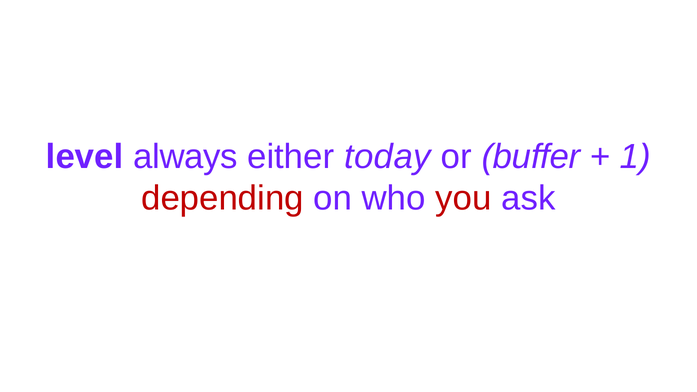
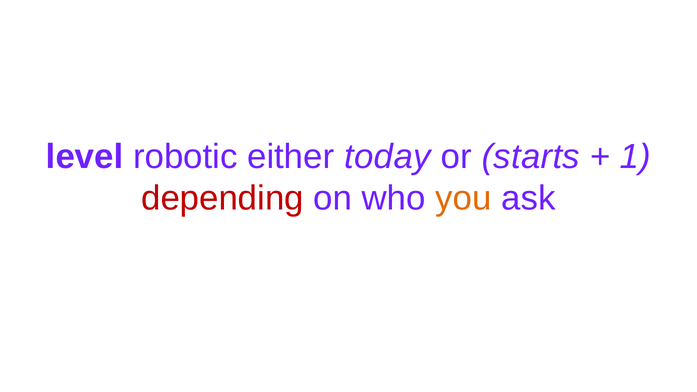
always: always -> robotic (185, 157)
buffer: buffer -> starts (531, 157)
you colour: red -> orange (463, 198)
